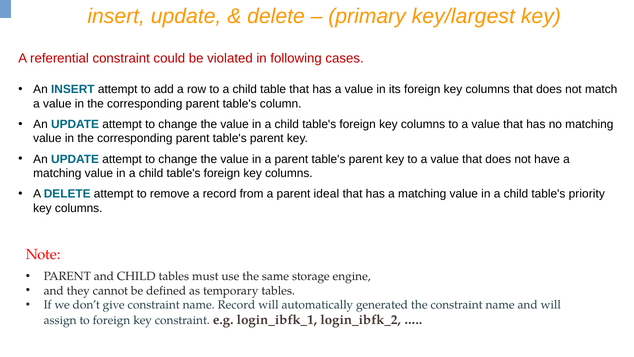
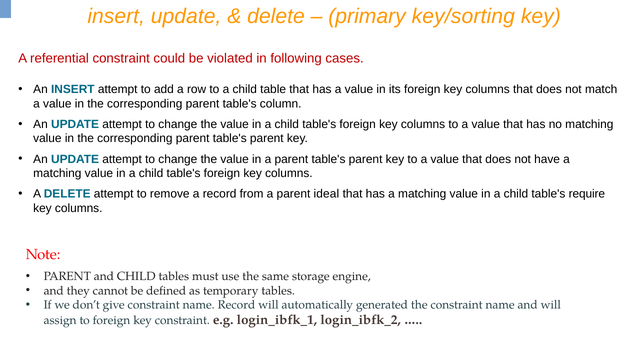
key/largest: key/largest -> key/sorting (463, 17)
priority: priority -> require (587, 194)
